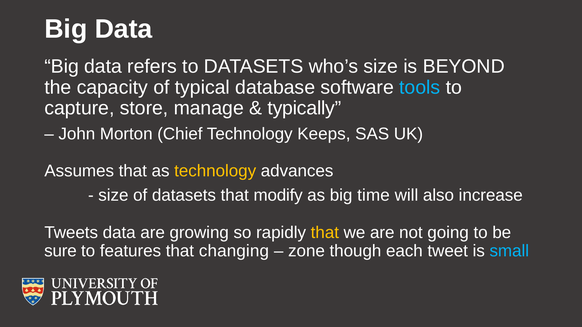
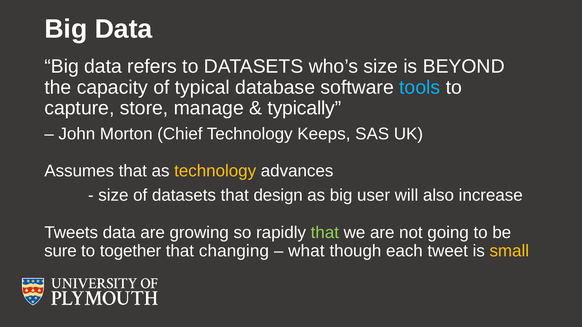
modify: modify -> design (278, 195)
time: time -> user (374, 195)
that colour: yellow -> light green (325, 233)
features: features -> together (131, 251)
zone: zone -> what (306, 251)
small colour: light blue -> yellow (509, 251)
